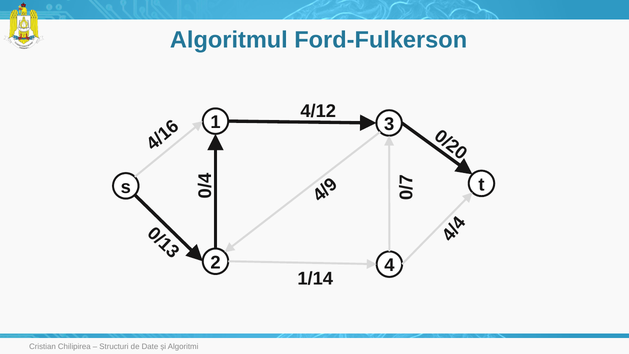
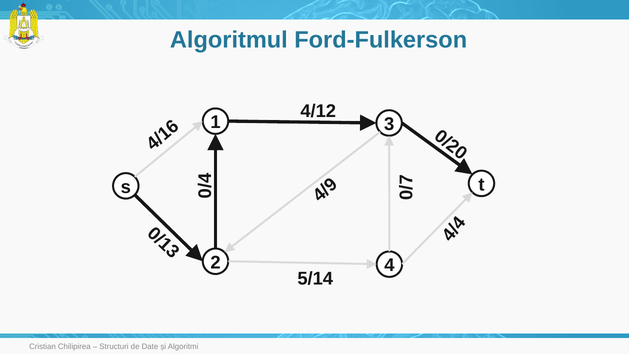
1/14: 1/14 -> 5/14 (315, 279)
